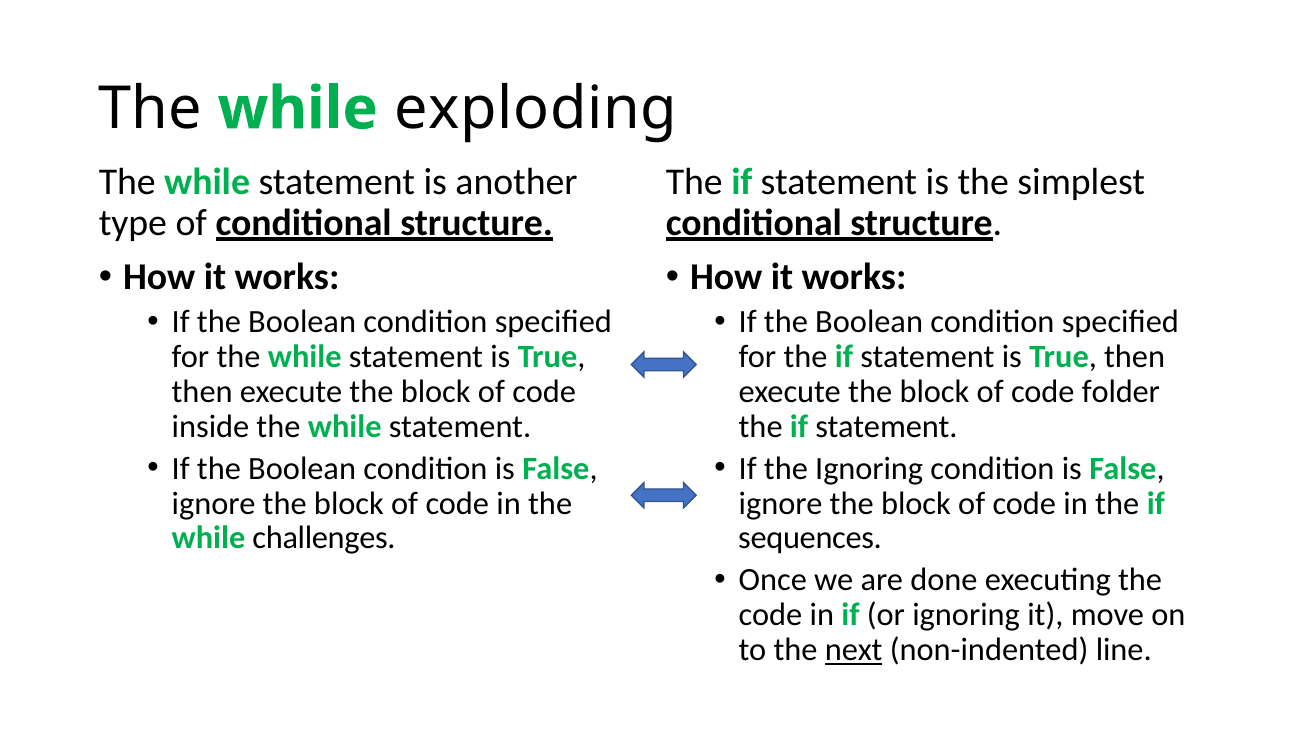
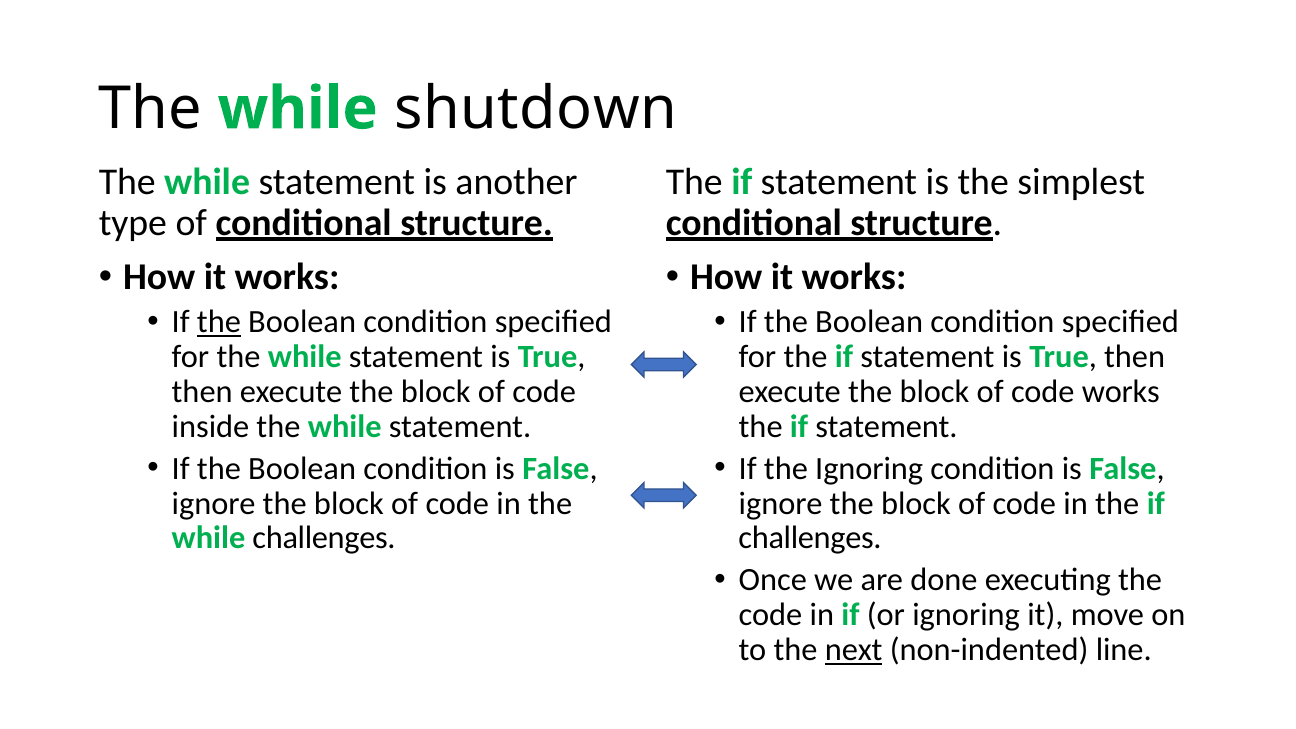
exploding: exploding -> shutdown (536, 109)
the underline: none -> present (219, 322)
code folder: folder -> works (1121, 392)
sequences: sequences -> challenges (810, 538)
